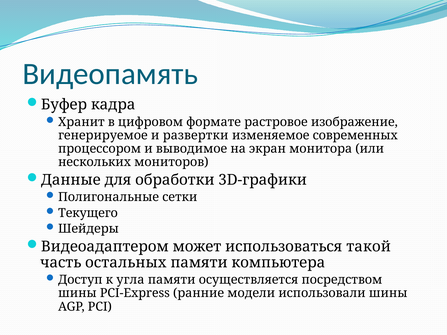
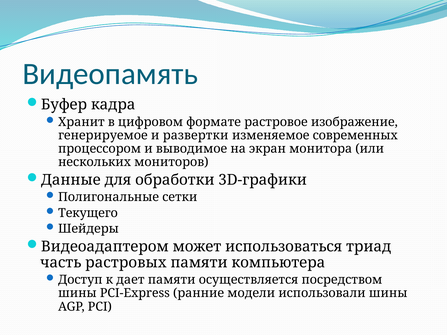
такой: такой -> триад (369, 247)
остальных: остальных -> растровых (126, 263)
угла: угла -> дает (130, 280)
